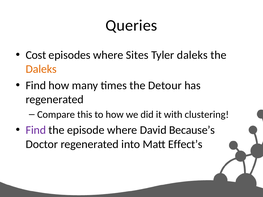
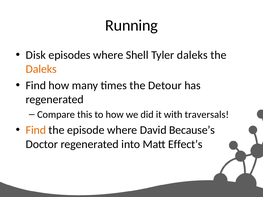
Queries: Queries -> Running (132, 25)
Cost: Cost -> Disk (36, 55)
Sites: Sites -> Shell (137, 55)
clustering: clustering -> traversals (207, 115)
Find colour: purple -> orange (36, 130)
